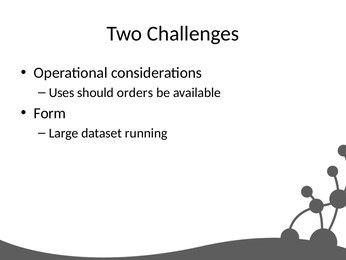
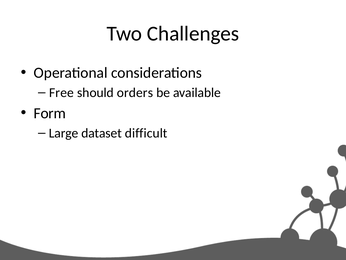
Uses: Uses -> Free (61, 92)
running: running -> difficult (146, 133)
